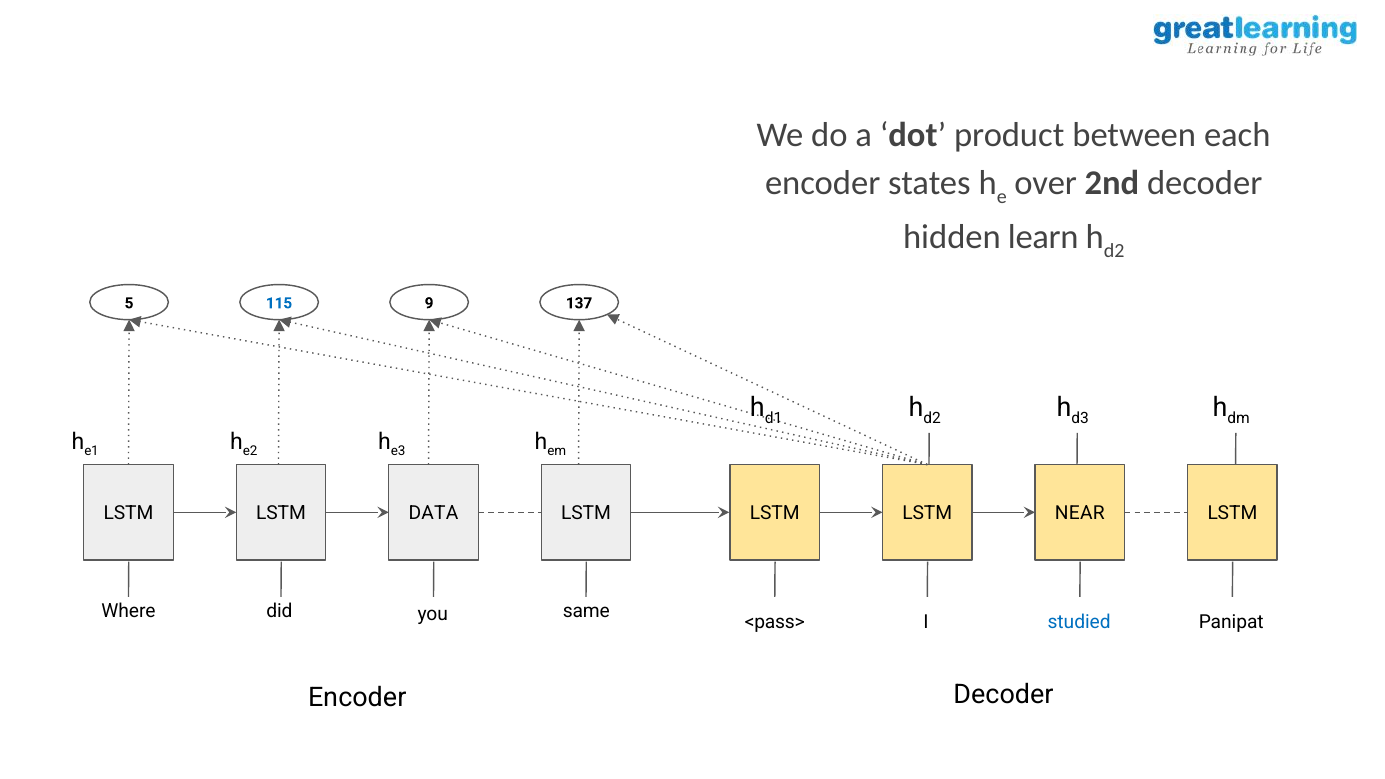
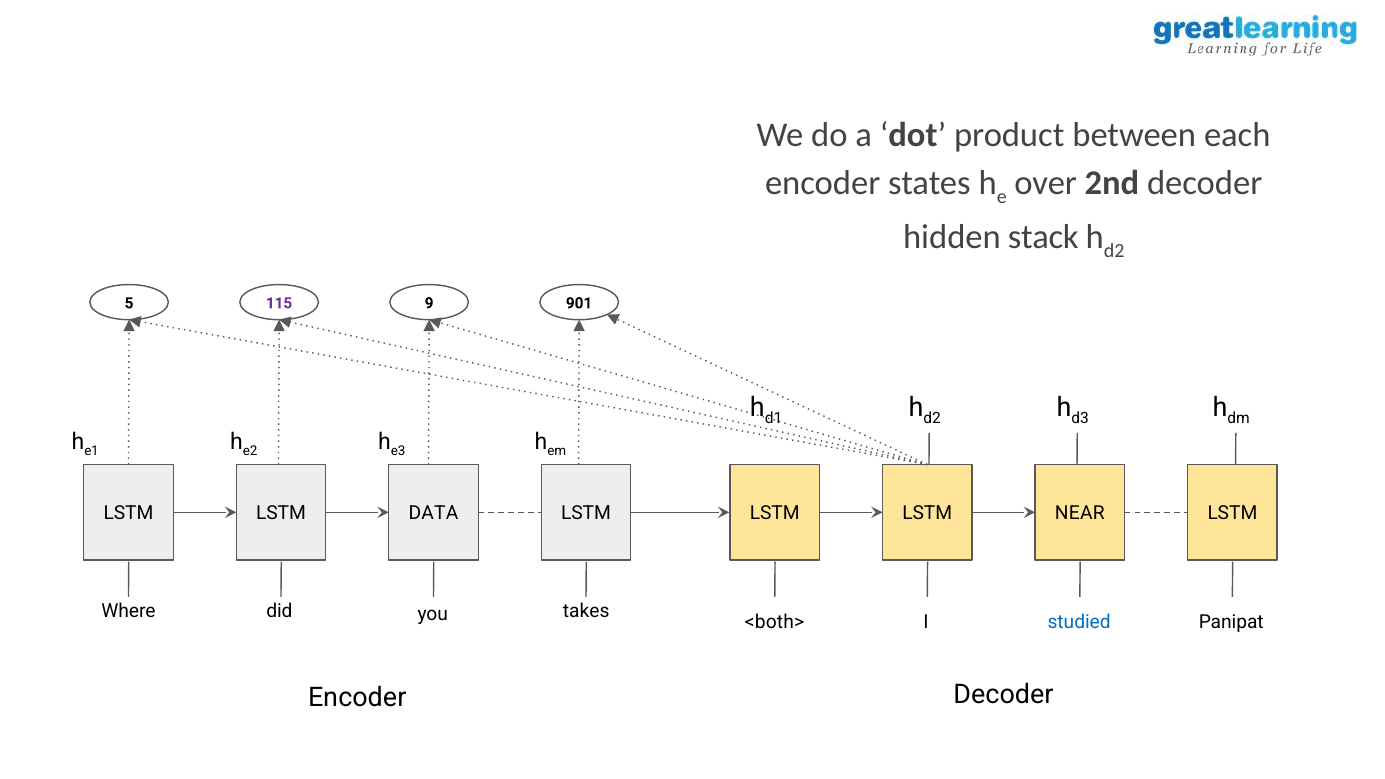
learn: learn -> stack (1043, 237)
115 colour: blue -> purple (279, 303)
137: 137 -> 901 (579, 303)
same: same -> takes (586, 611)
<pass>: <pass> -> <both> (775, 623)
